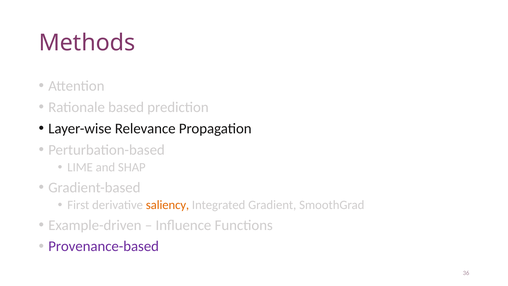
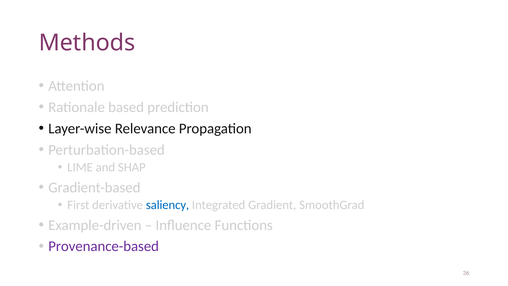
saliency colour: orange -> blue (168, 205)
